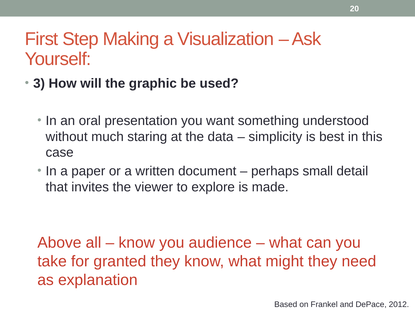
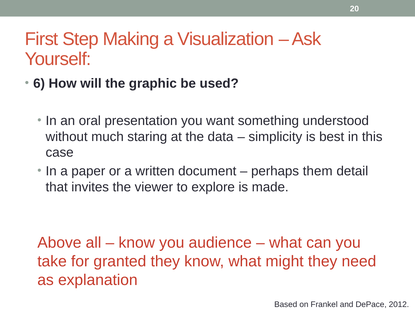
3: 3 -> 6 (39, 84)
small: small -> them (318, 171)
